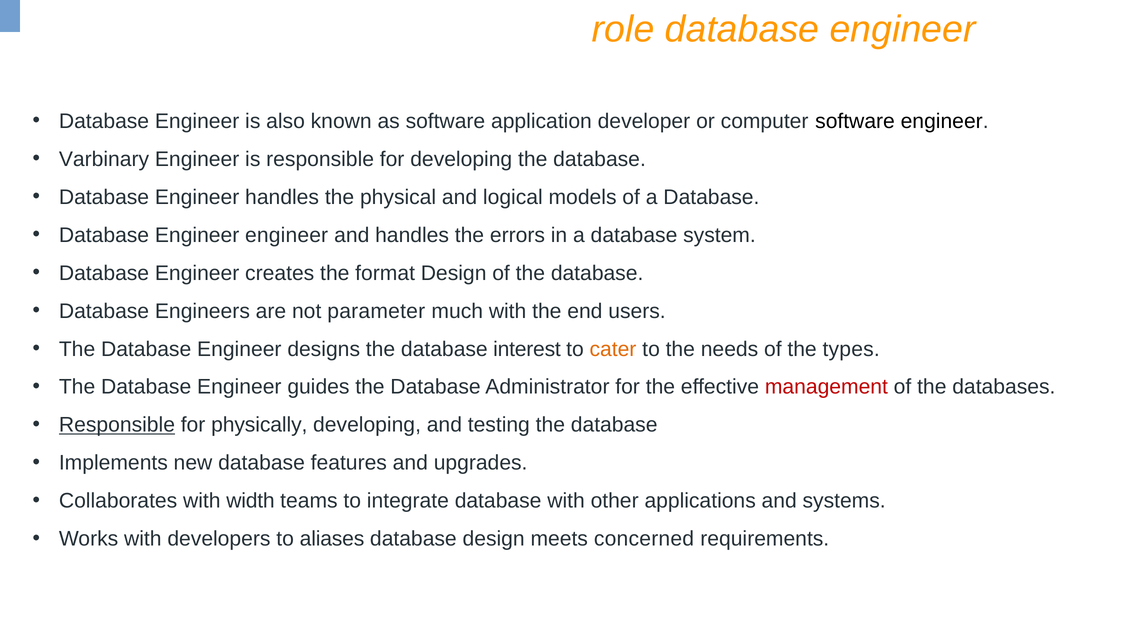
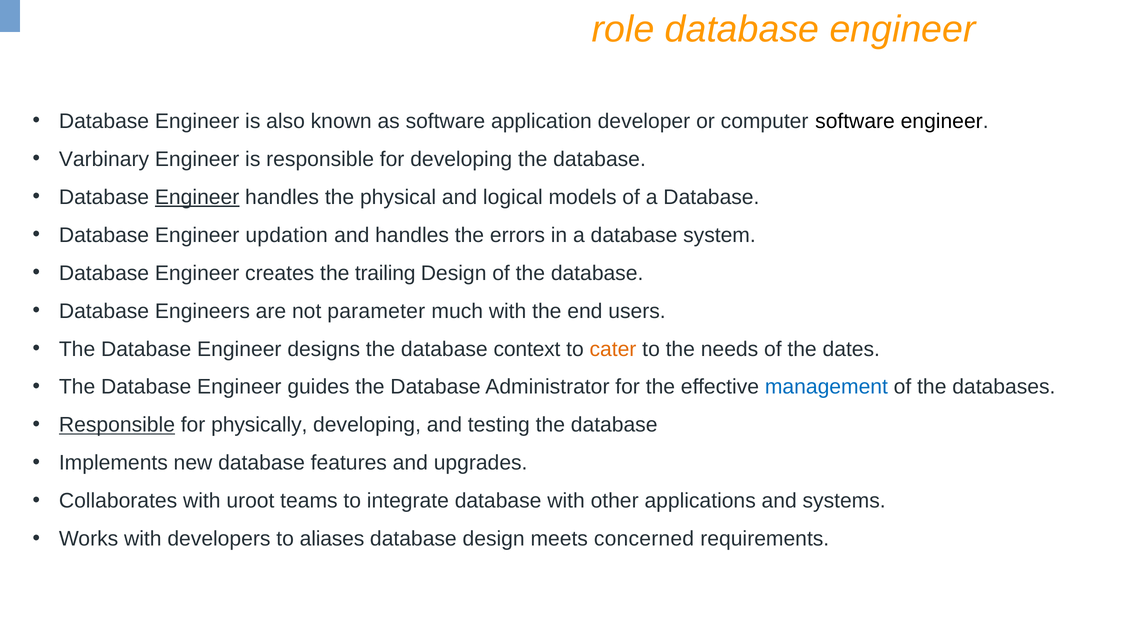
Engineer underline: none -> present (197, 197)
Engineer engineer: engineer -> updation (287, 235)
format: format -> trailing (385, 273)
interest: interest -> context (527, 349)
types: types -> dates (851, 349)
management colour: red -> blue (826, 387)
width: width -> uroot (250, 501)
